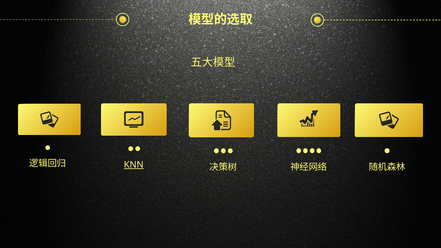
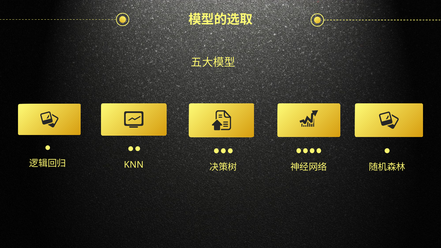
KNN underline: present -> none (134, 165)
